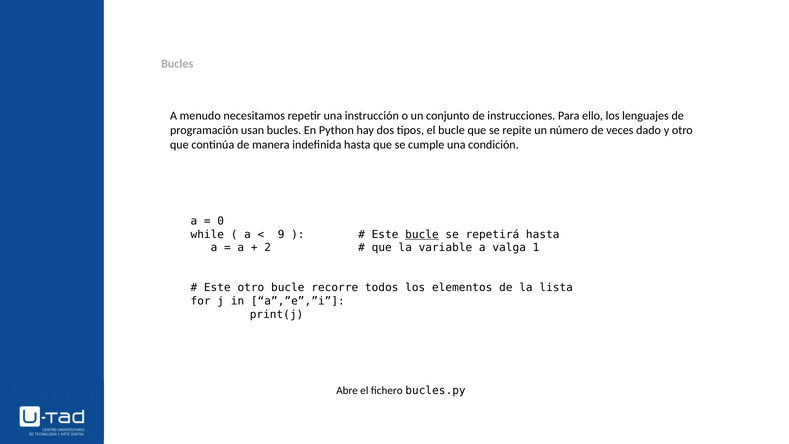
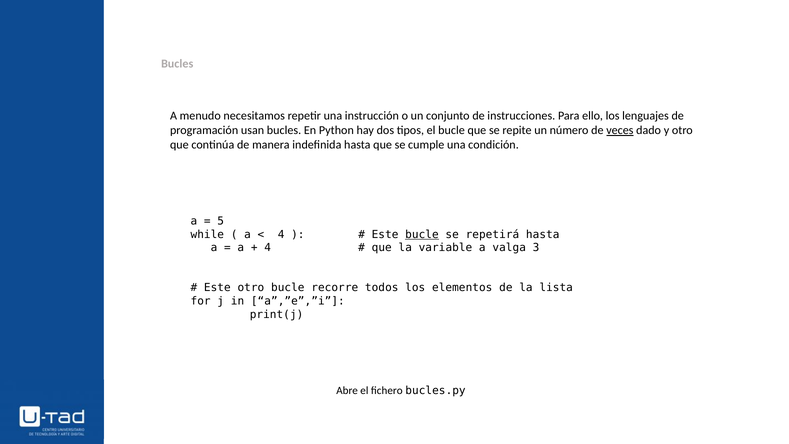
veces underline: none -> present (620, 130)
0: 0 -> 5 (221, 221)
9: 9 -> 4 (281, 234)
2: 2 -> 4 (268, 248)
1: 1 -> 3 (536, 248)
